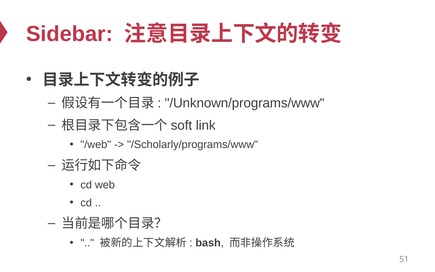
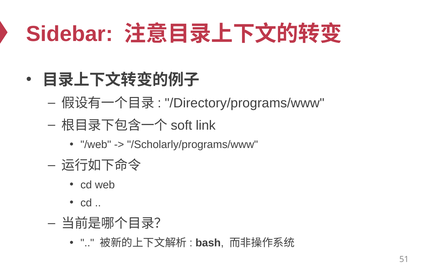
/Unknown/programs/www: /Unknown/programs/www -> /Directory/programs/www (245, 103)
